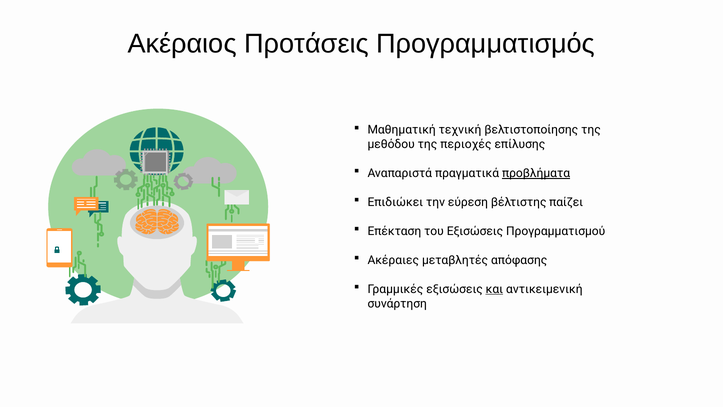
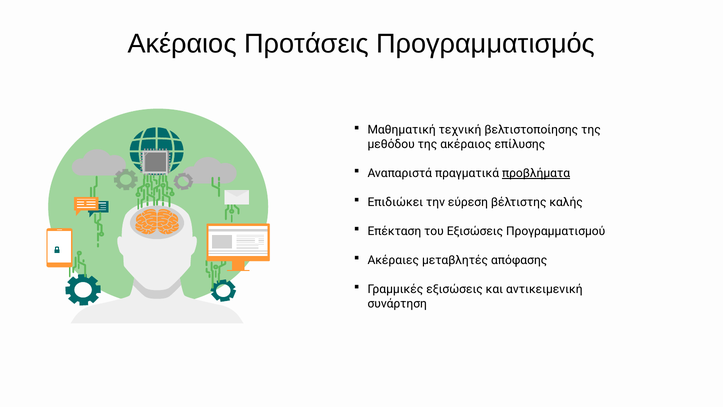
της περιοχές: περιοχές -> ακέραιος (466, 144)
παίζει: παίζει -> καλής (566, 202)
και underline: present -> none (494, 289)
